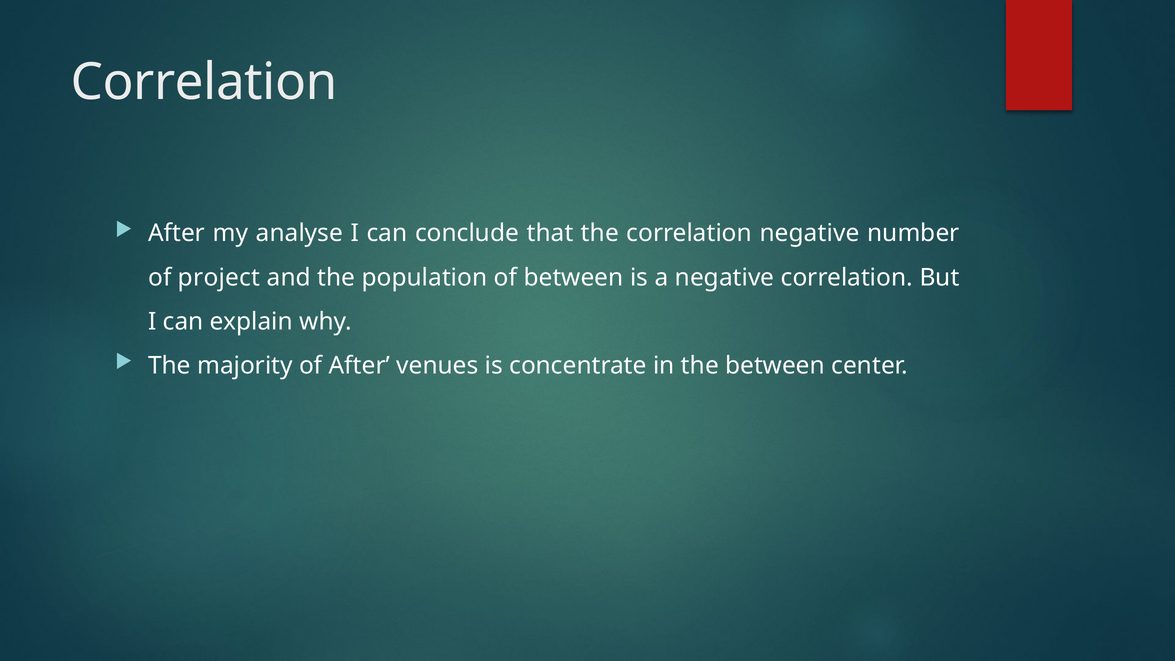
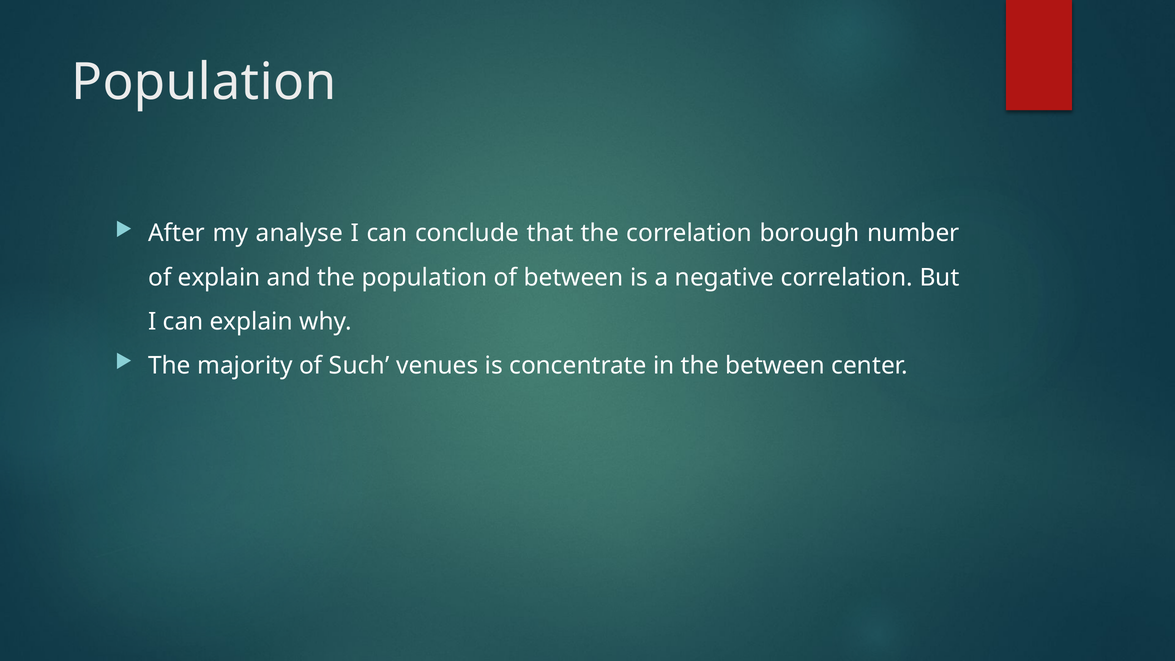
Correlation: Correlation -> Population (204, 83)
correlation negative: negative -> borough (810, 233)
of project: project -> explain (219, 277)
of After: After -> Such (359, 366)
